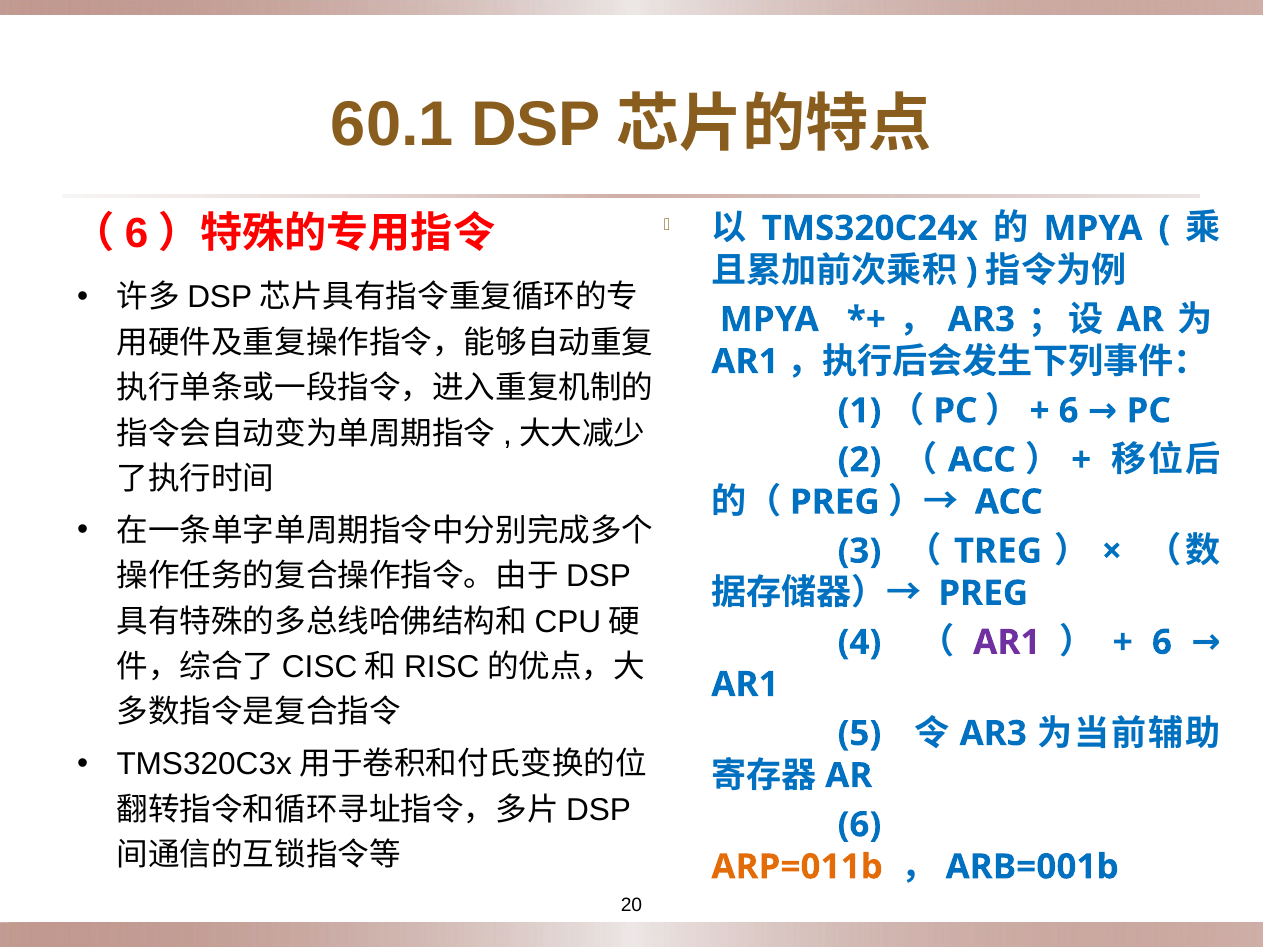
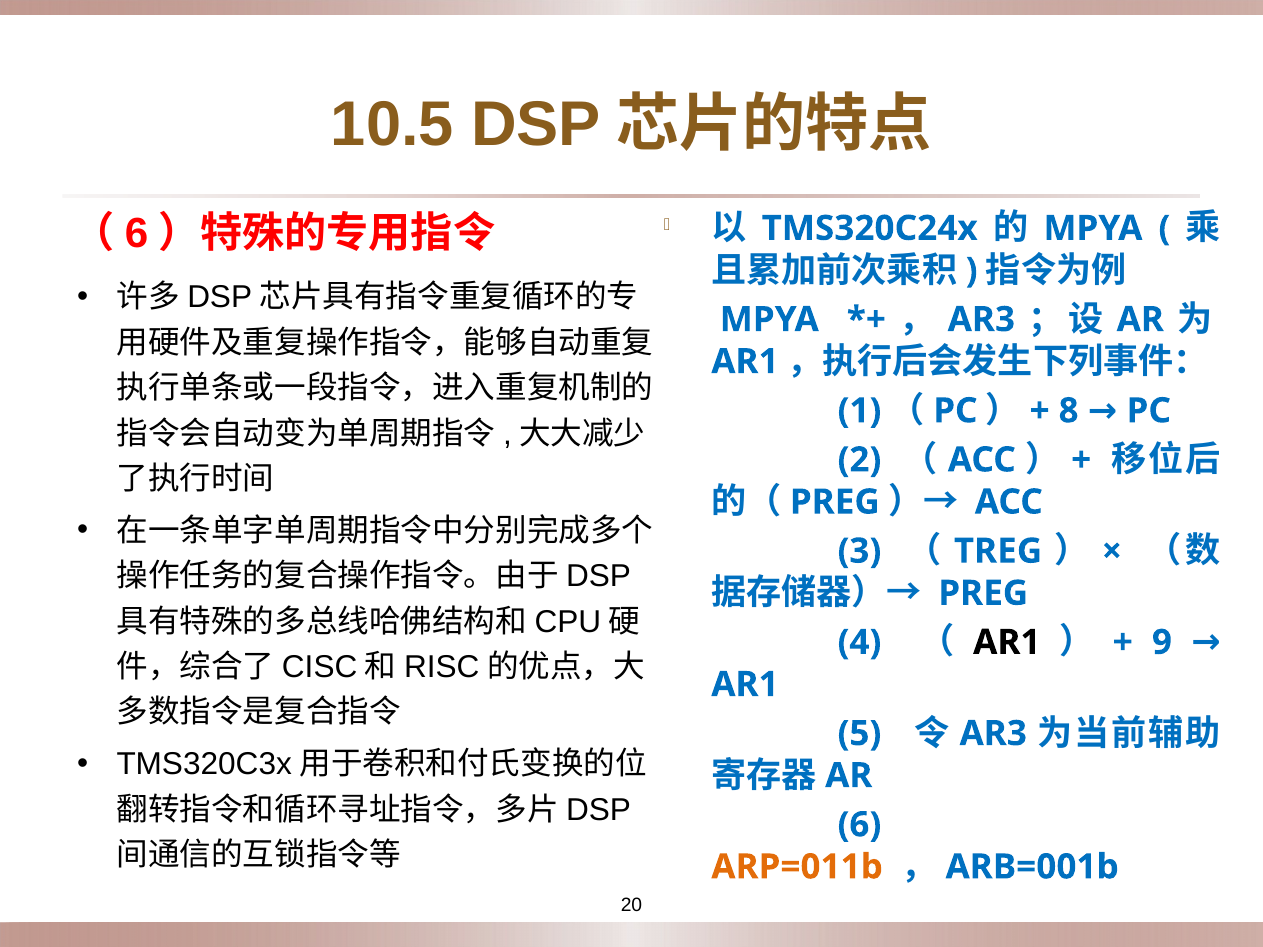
60.1: 60.1 -> 10.5 (392, 125)
6: 6 -> 8 (1069, 411)
AR1 colour: purple -> black (1007, 642)
6: 6 -> 9 (1162, 642)
